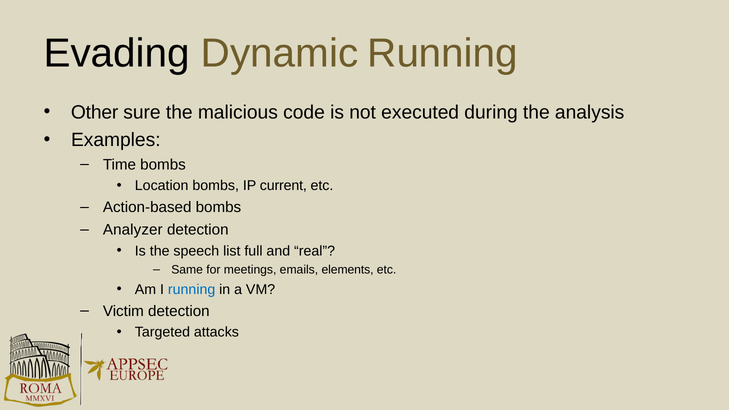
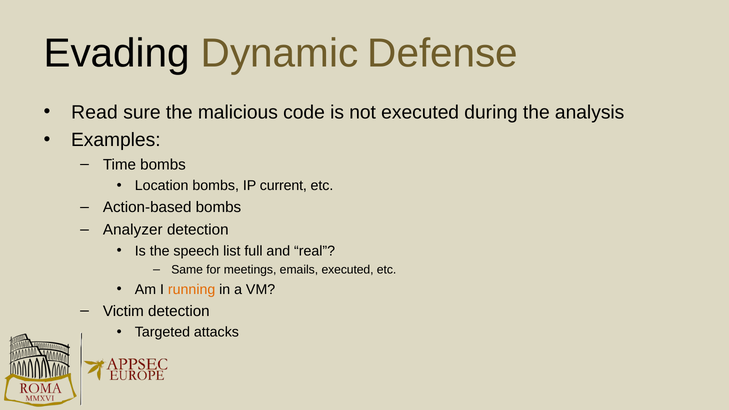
Dynamic Running: Running -> Defense (443, 53)
Other: Other -> Read (94, 112)
emails elements: elements -> executed (348, 270)
running colour: blue -> orange (192, 289)
